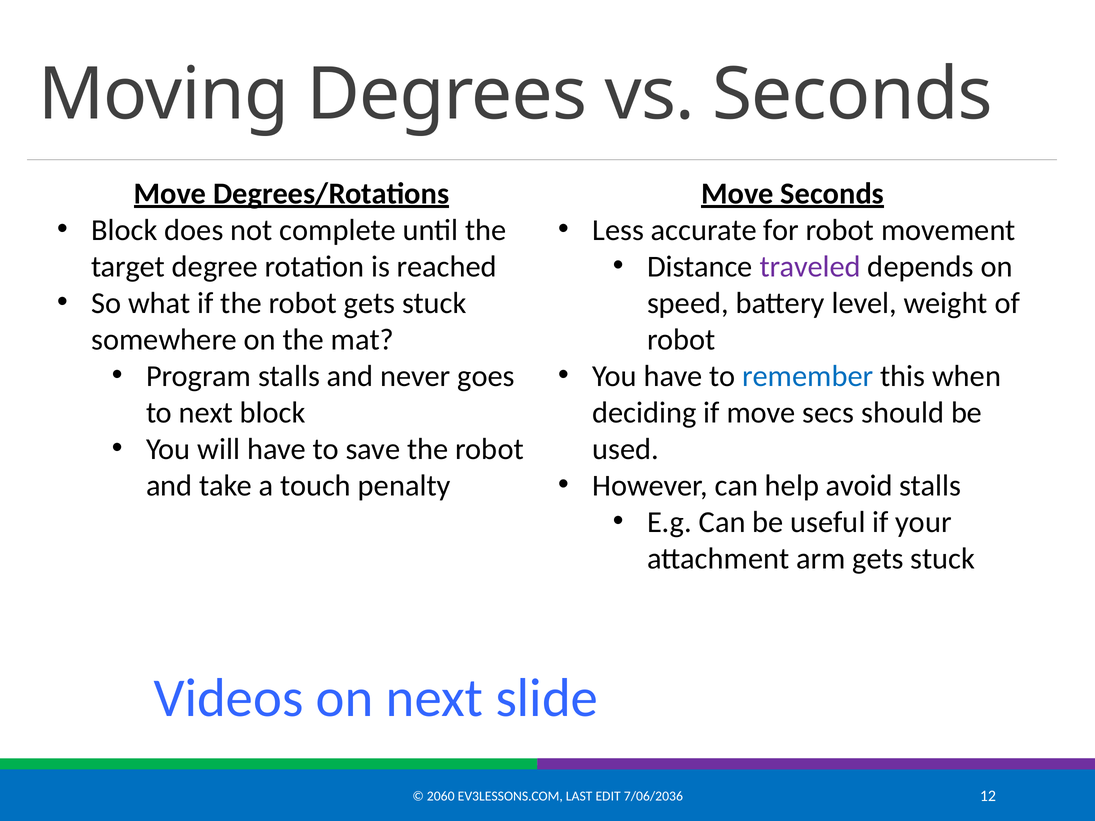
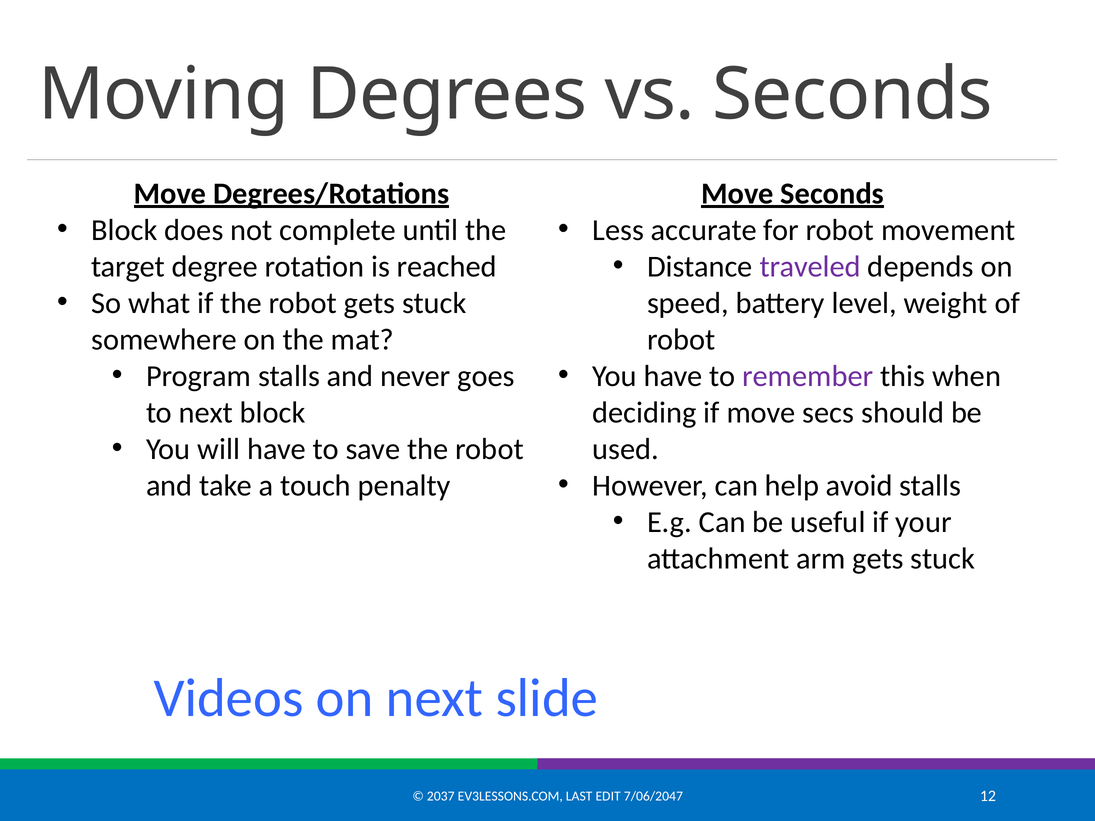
remember colour: blue -> purple (808, 376)
2060: 2060 -> 2037 (441, 796)
7/06/2036: 7/06/2036 -> 7/06/2047 (653, 796)
